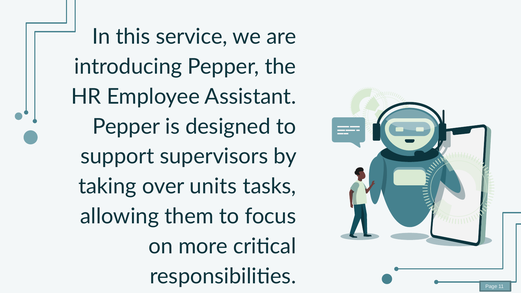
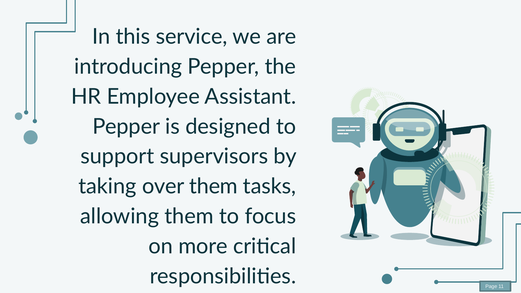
over units: units -> them (214, 186)
